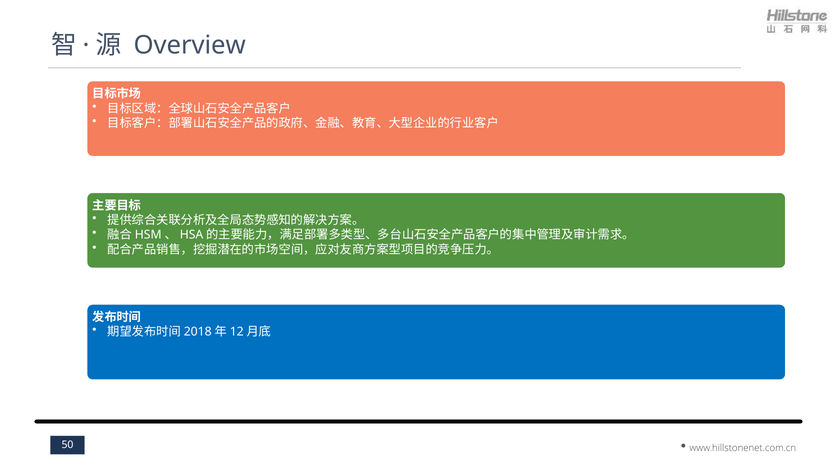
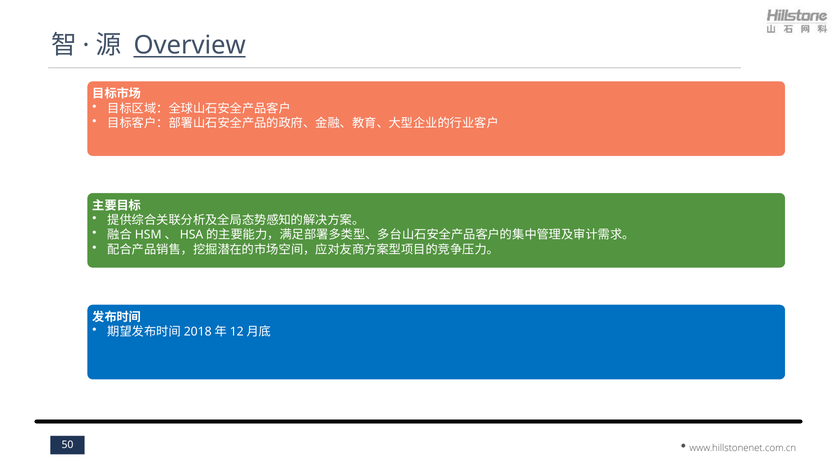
Overview underline: none -> present (190, 45)
